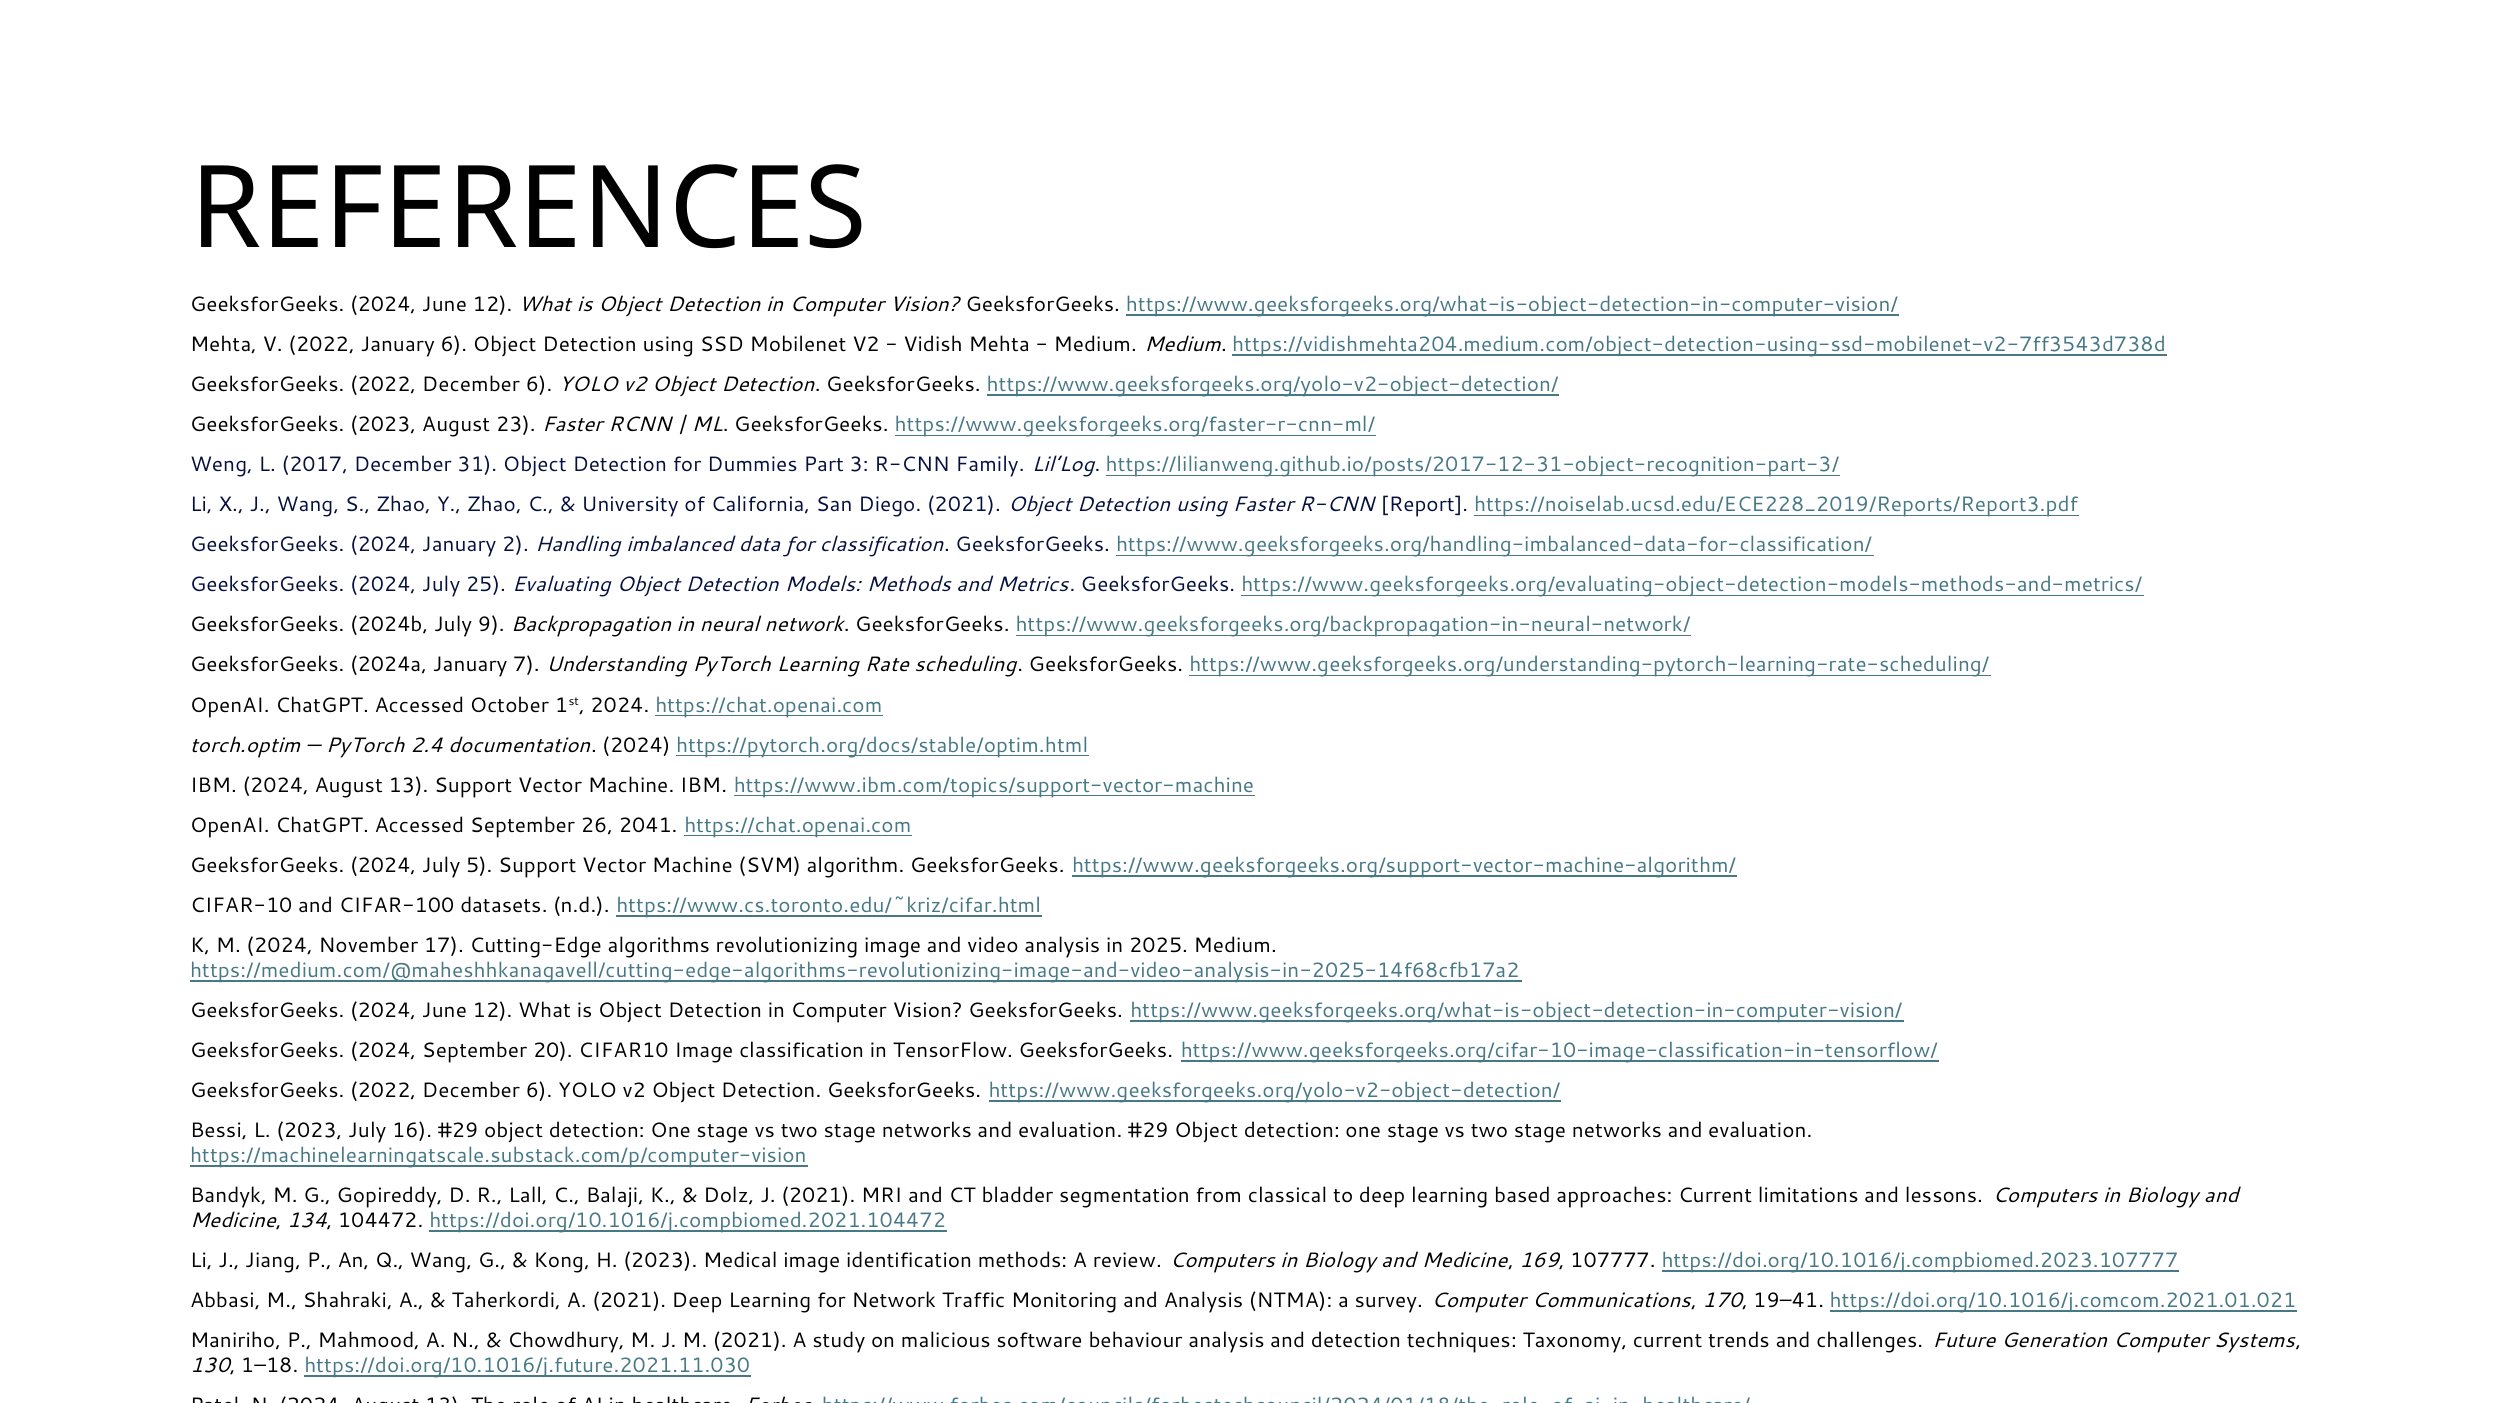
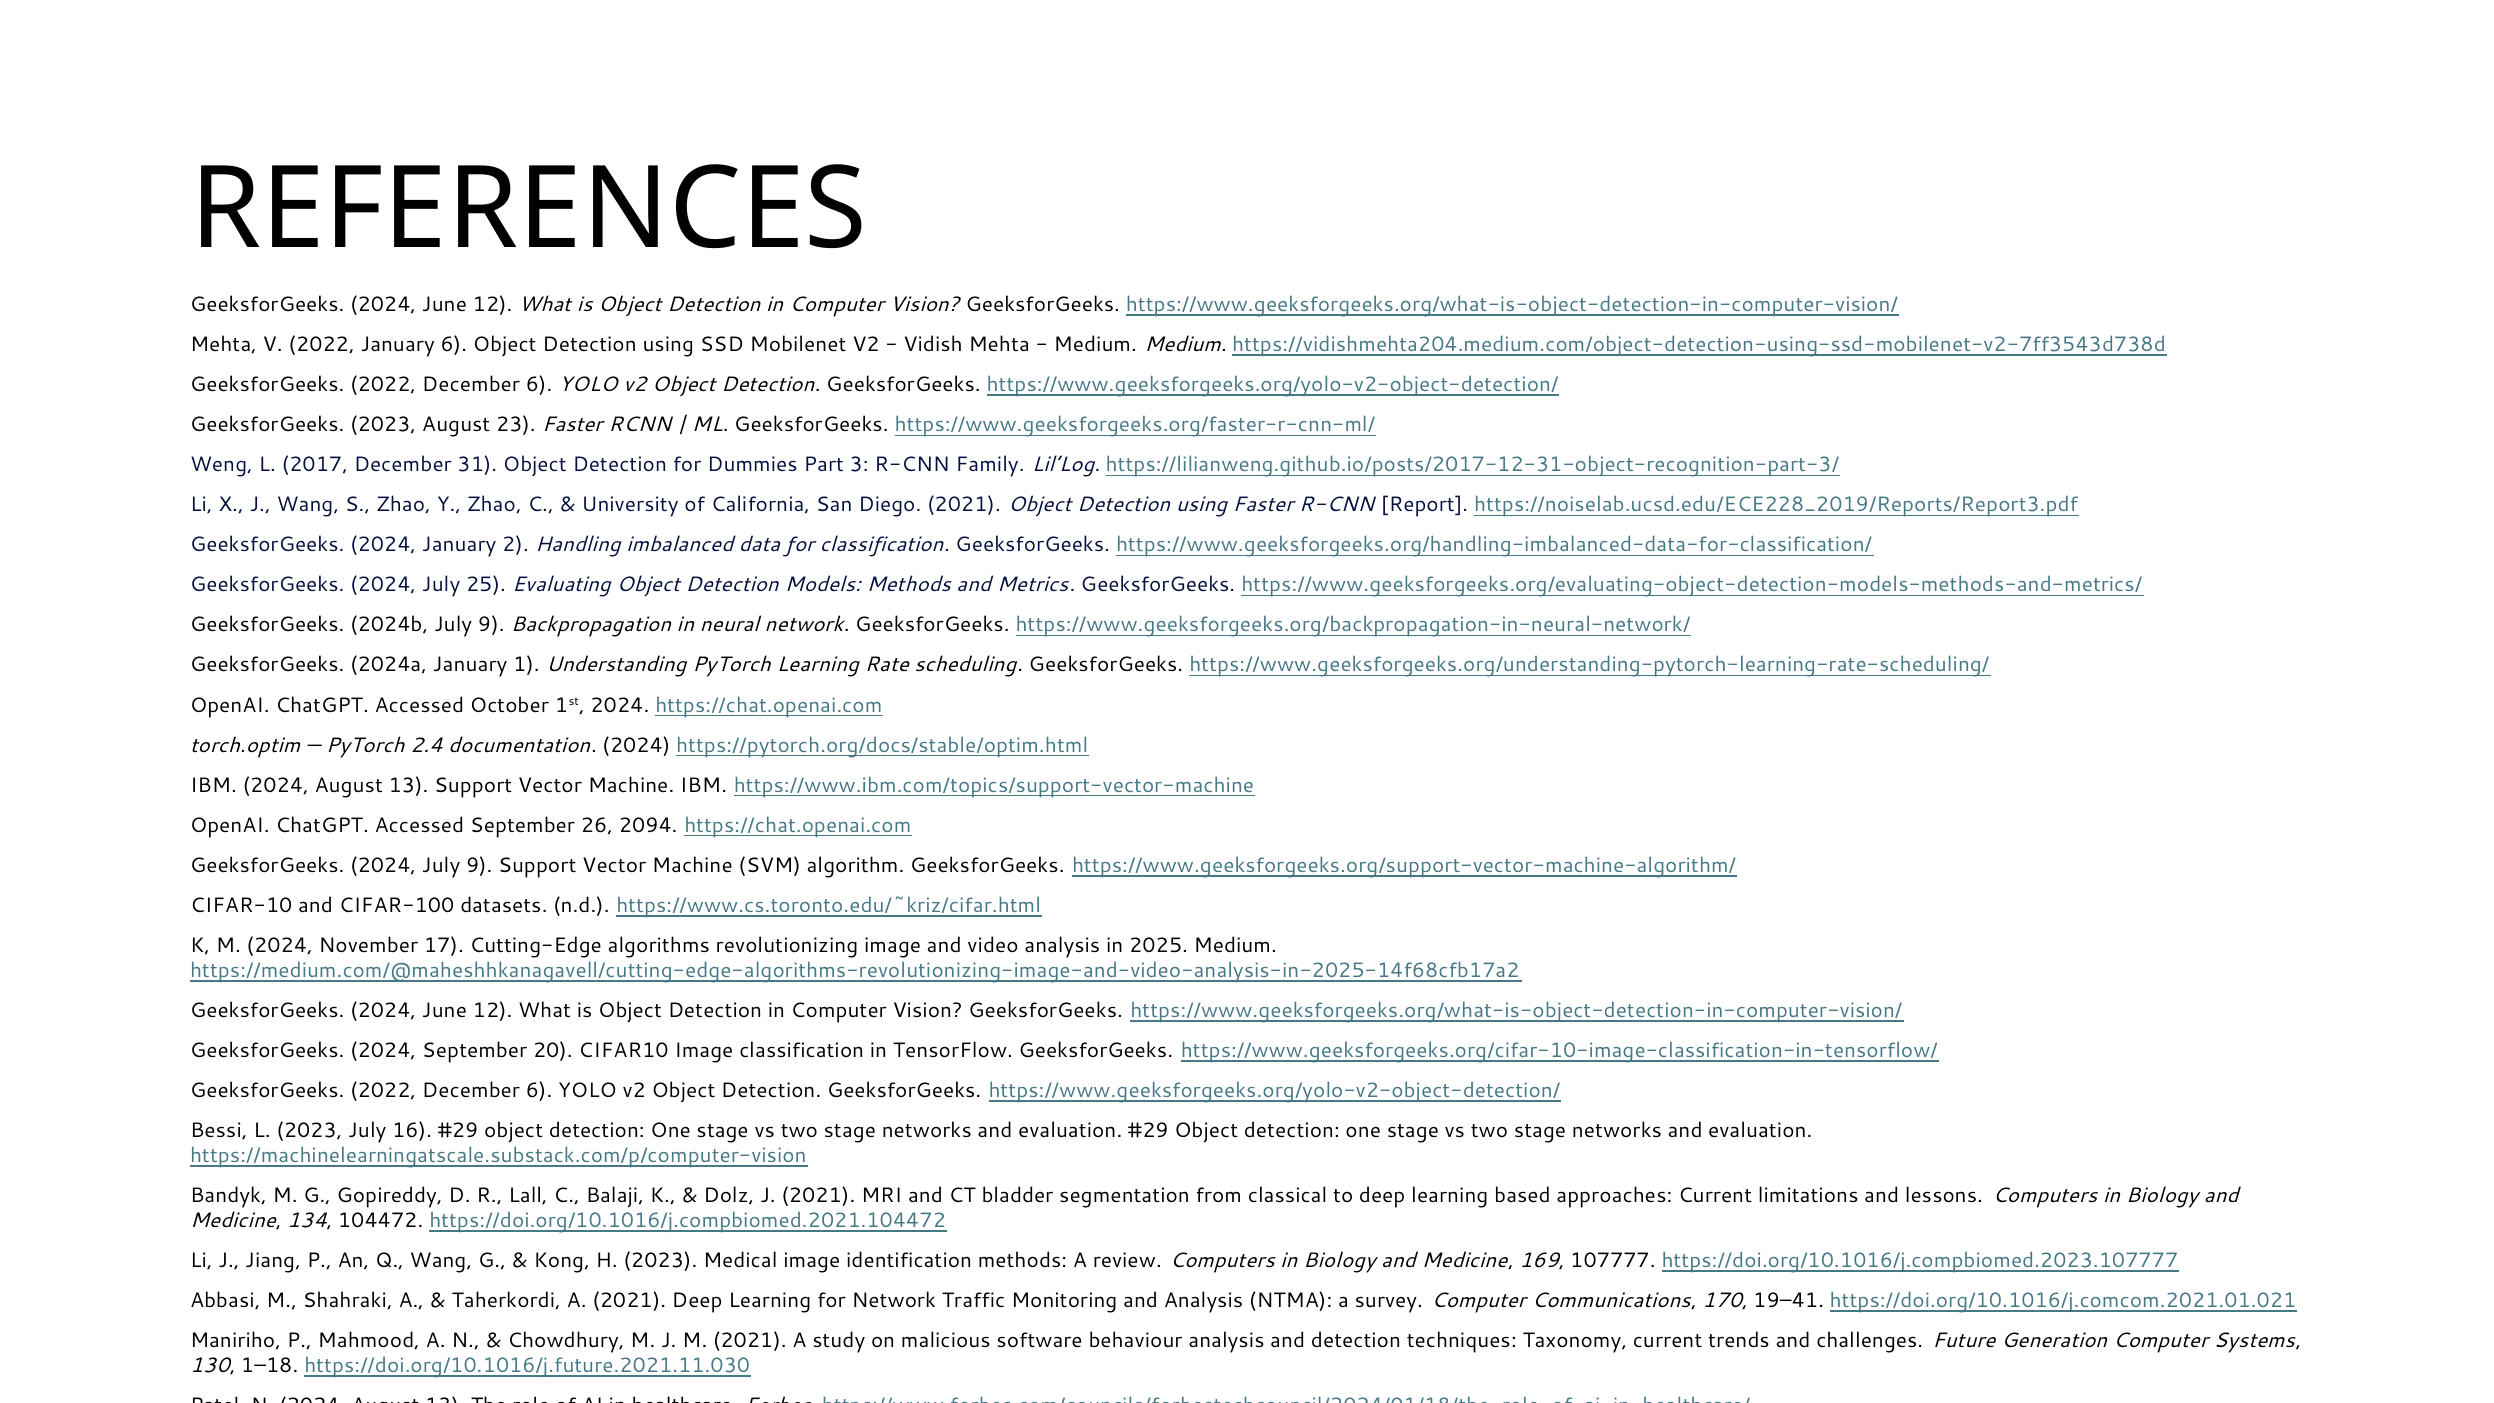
7: 7 -> 1 (526, 665)
2041: 2041 -> 2094 (648, 825)
2024 July 5: 5 -> 9 (479, 865)
